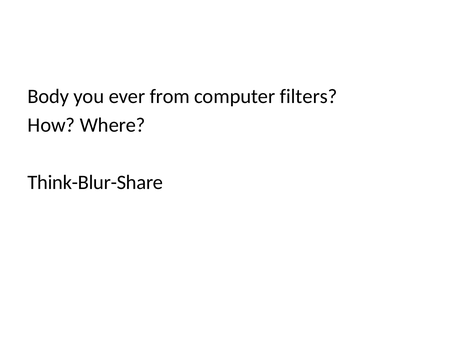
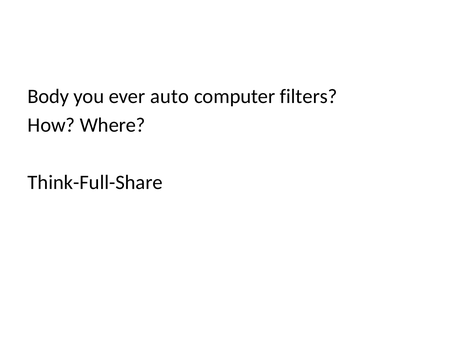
from: from -> auto (170, 96)
Think-Blur-Share: Think-Blur-Share -> Think-Full-Share (95, 182)
